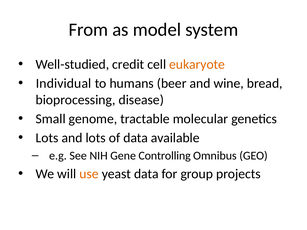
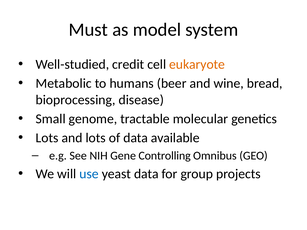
From: From -> Must (88, 30)
Individual: Individual -> Metabolic (64, 84)
use colour: orange -> blue (89, 174)
